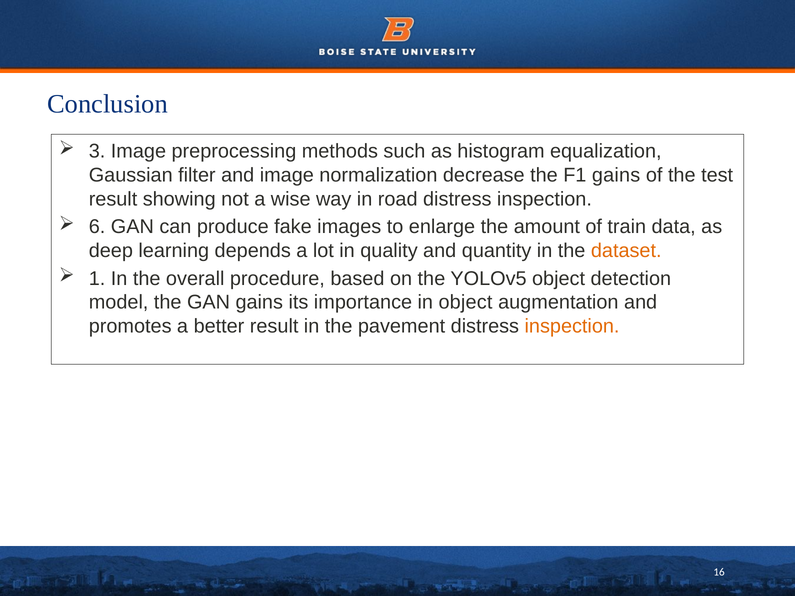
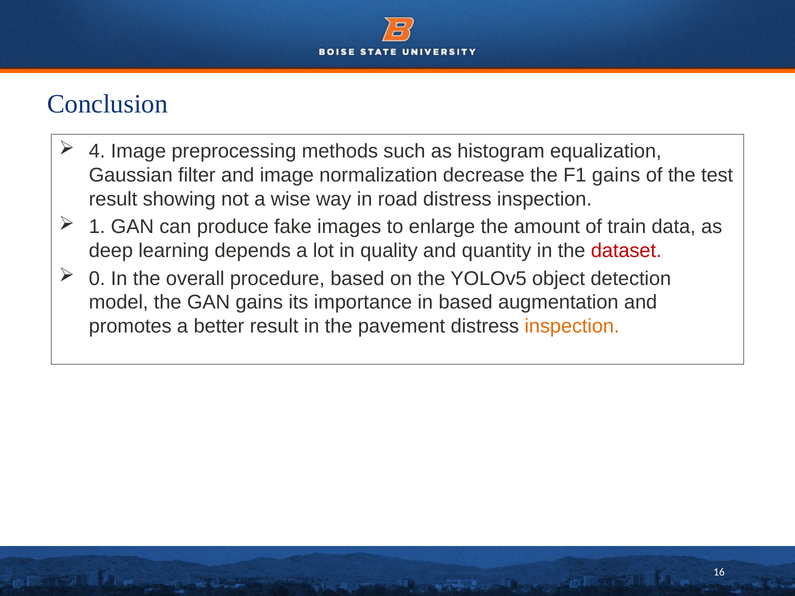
3: 3 -> 4 (97, 152)
6: 6 -> 1 (97, 227)
dataset colour: orange -> red (626, 251)
1: 1 -> 0 (97, 279)
in object: object -> based (466, 303)
